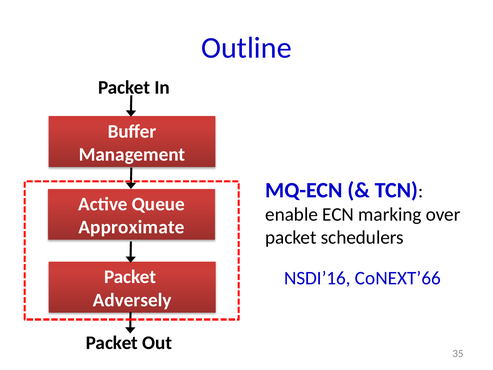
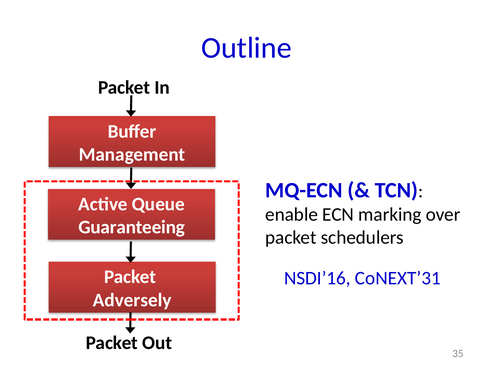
Approximate: Approximate -> Guaranteeing (132, 227)
CoNEXT’66: CoNEXT’66 -> CoNEXT’31 (398, 278)
